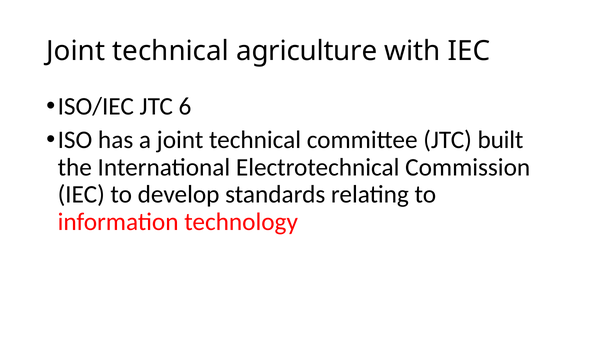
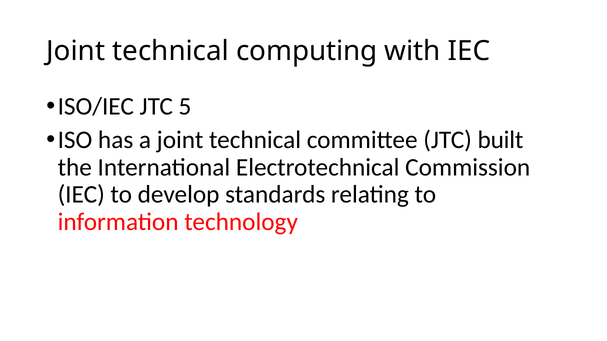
agriculture: agriculture -> computing (307, 51)
6: 6 -> 5 (185, 107)
